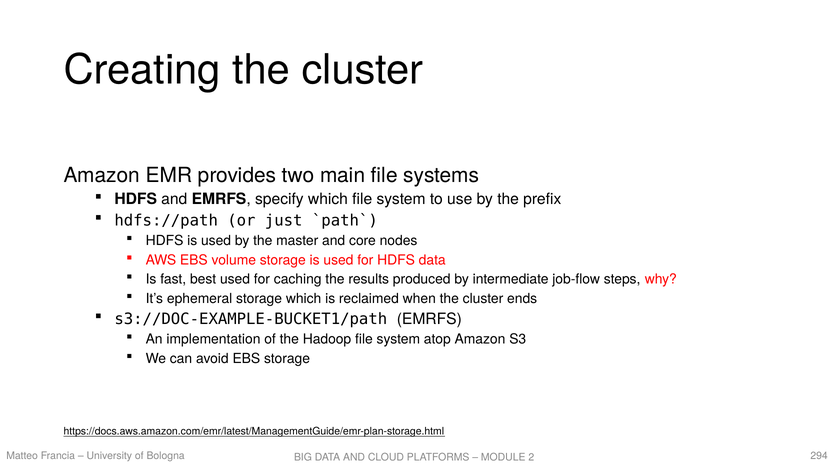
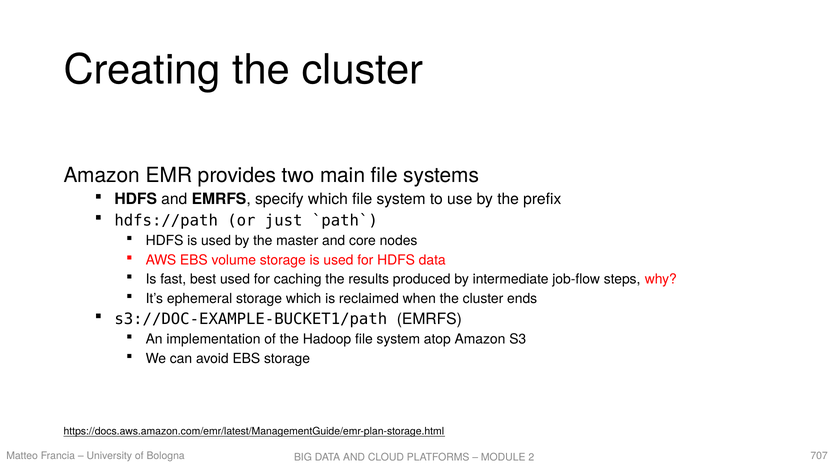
294: 294 -> 707 (819, 456)
